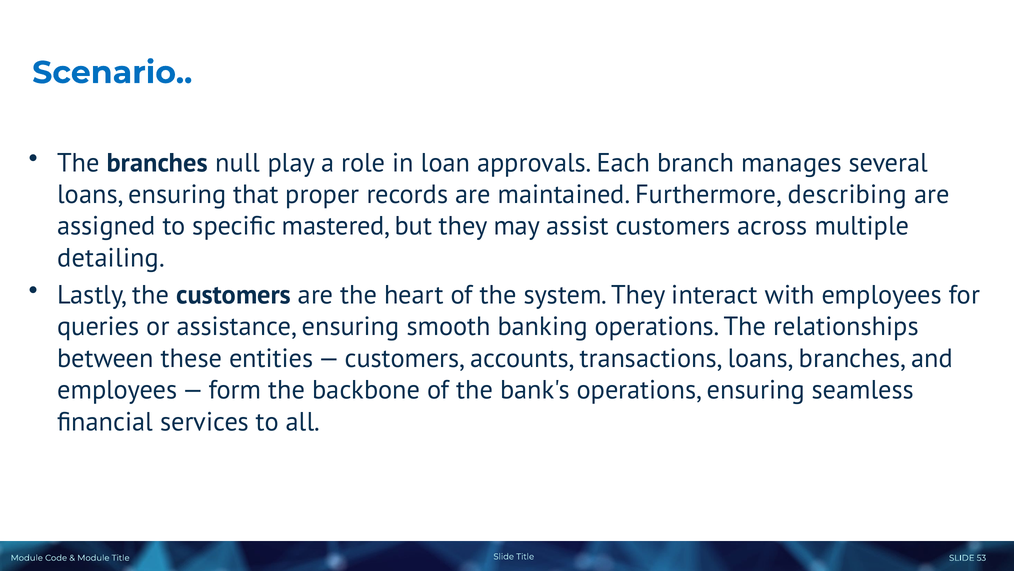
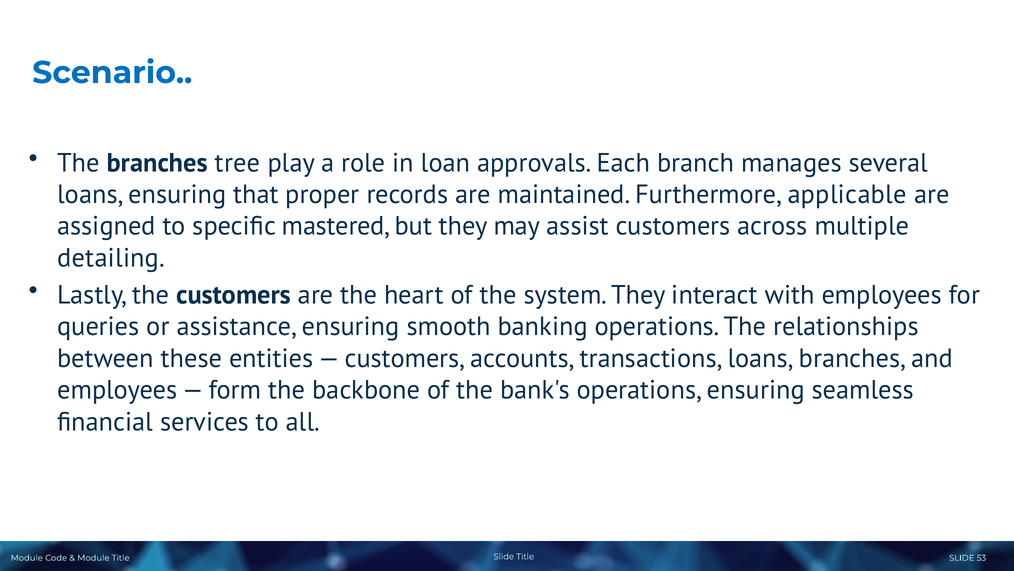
null: null -> tree (238, 163)
describing: describing -> applicable (847, 194)
